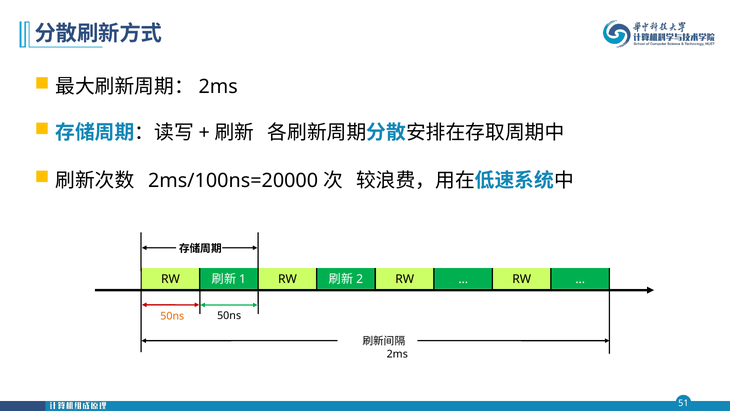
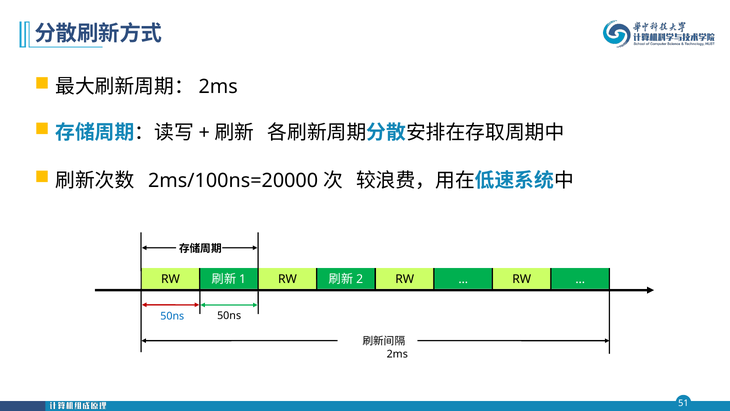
50ns colour: orange -> blue (172, 316)
